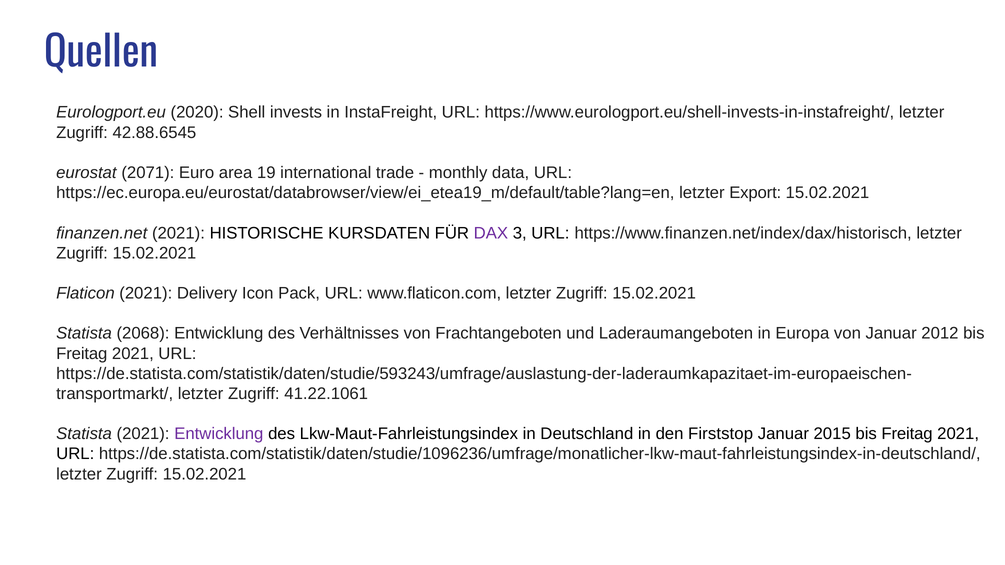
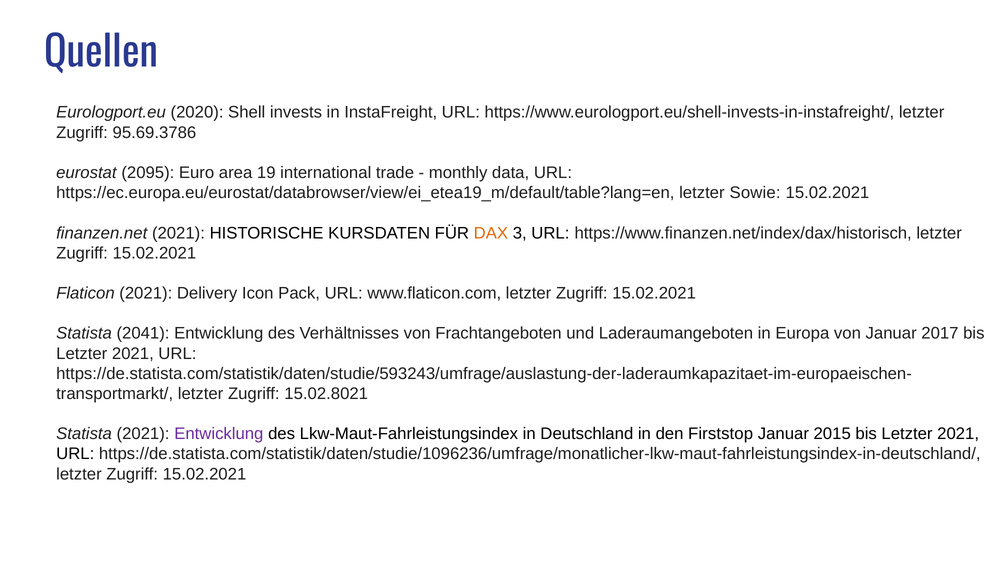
42.88.6545: 42.88.6545 -> 95.69.3786 (154, 133)
2071: 2071 -> 2095 (148, 173)
Export: Export -> Sowie (755, 193)
DAX colour: purple -> orange (491, 233)
2068: 2068 -> 2041 (143, 334)
2012: 2012 -> 2017 (940, 334)
Freitag: Freitag -> Letzter (82, 354)
41.22.1061: 41.22.1061 -> 15.02.8021 (326, 394)
2015 bis Freitag: Freitag -> Letzter (907, 434)
